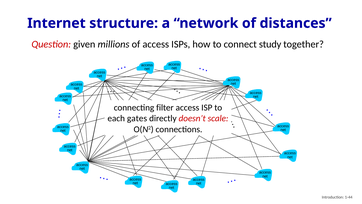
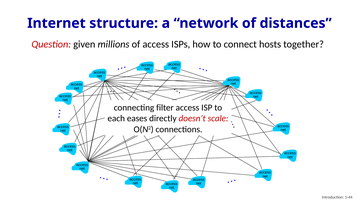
study: study -> hosts (270, 44)
gates: gates -> eases (137, 118)
